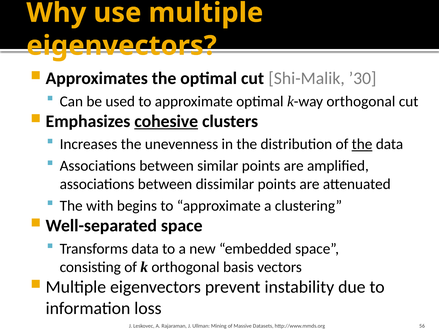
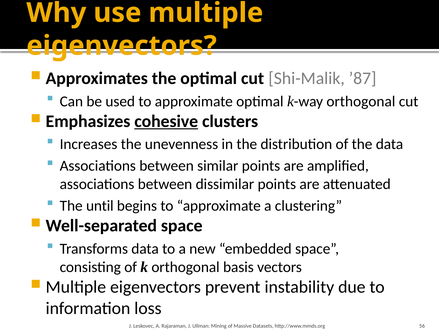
’30: ’30 -> ’87 (363, 78)
the underline: present -> none (362, 144)
with: with -> until (100, 206)
